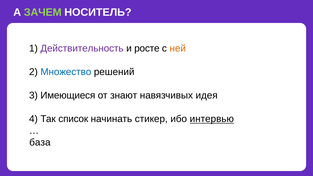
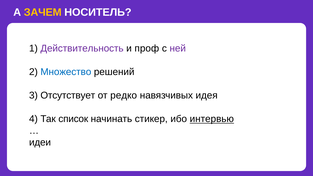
ЗАЧЕМ colour: light green -> yellow (43, 12)
росте: росте -> проф (147, 48)
ней colour: orange -> purple (178, 48)
Имеющиеся: Имеющиеся -> Отсутствует (68, 95)
знают: знают -> редко (124, 95)
база: база -> идеи (40, 142)
